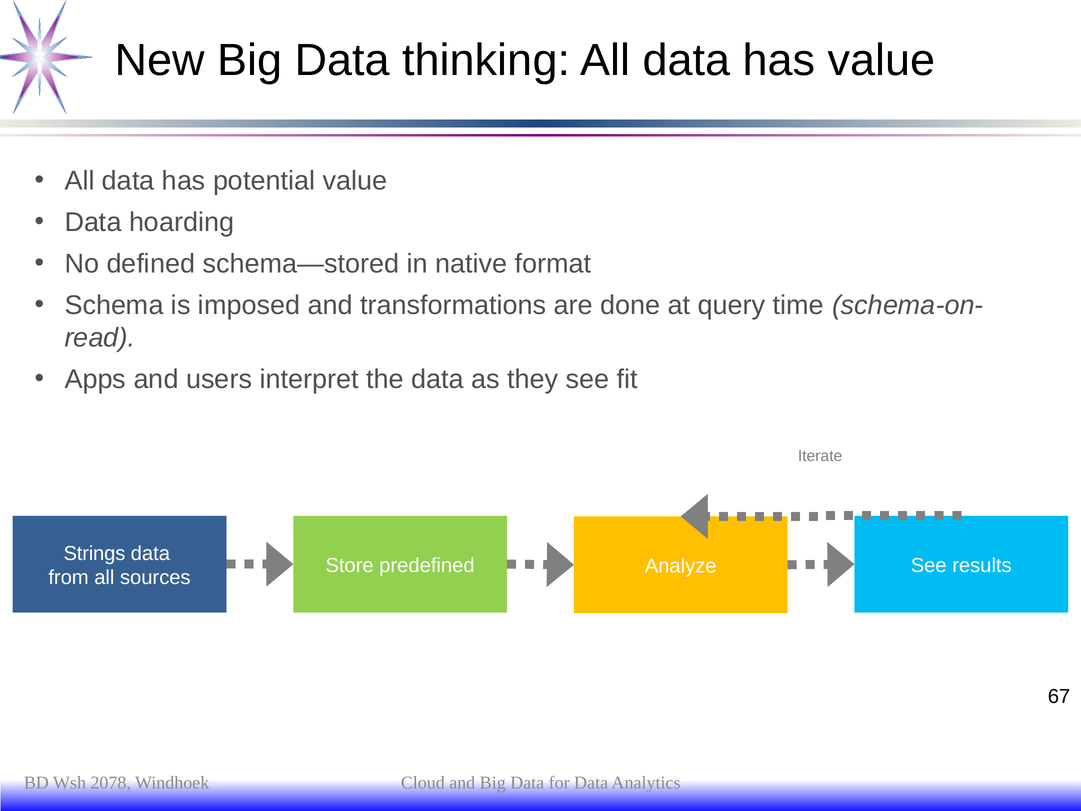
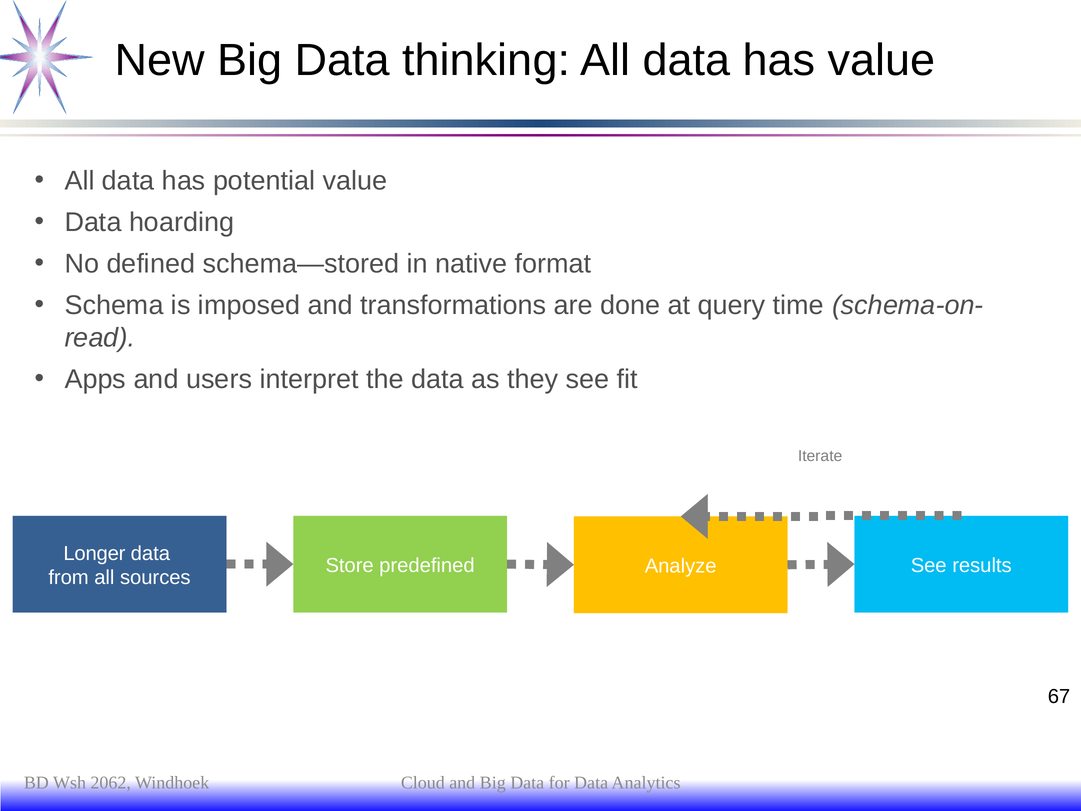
Strings: Strings -> Longer (94, 553)
2078: 2078 -> 2062 (111, 783)
